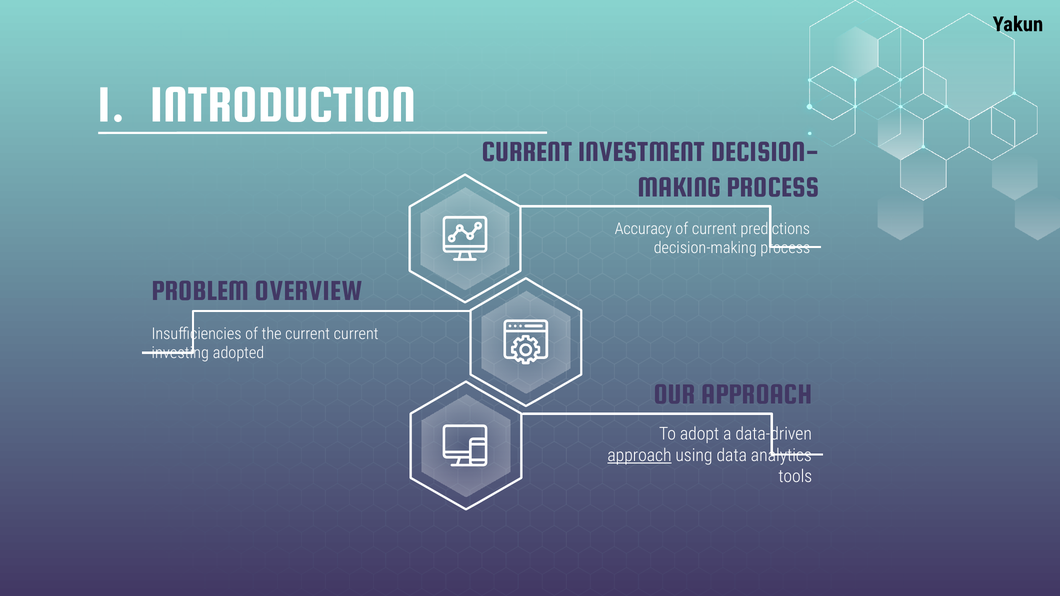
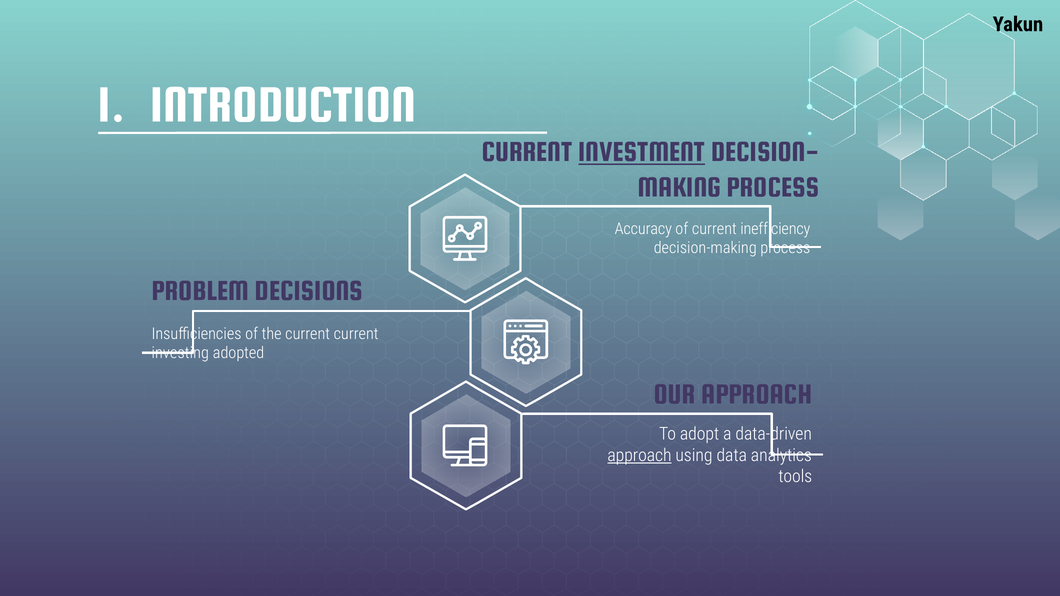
INVESTMENT underline: none -> present (642, 152)
predictions: predictions -> inefficiency (775, 229)
OVERVIEW: OVERVIEW -> DECISIONS (309, 291)
